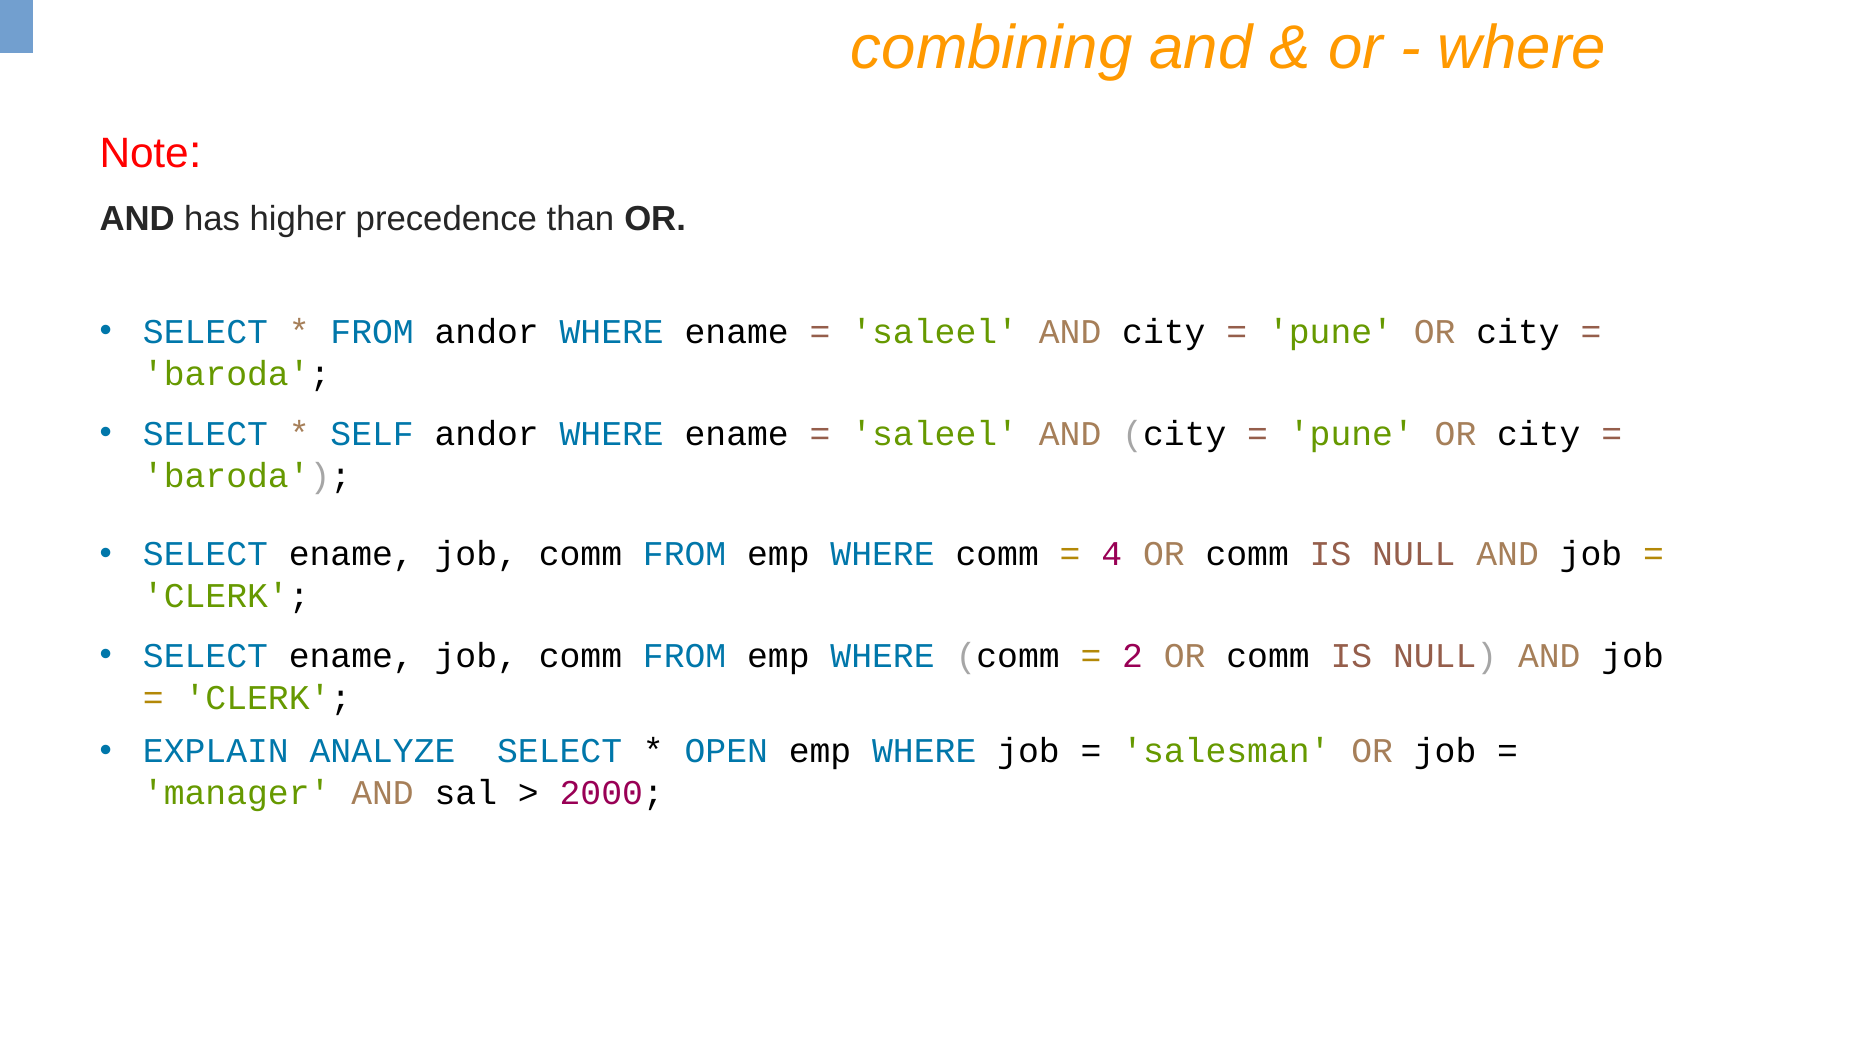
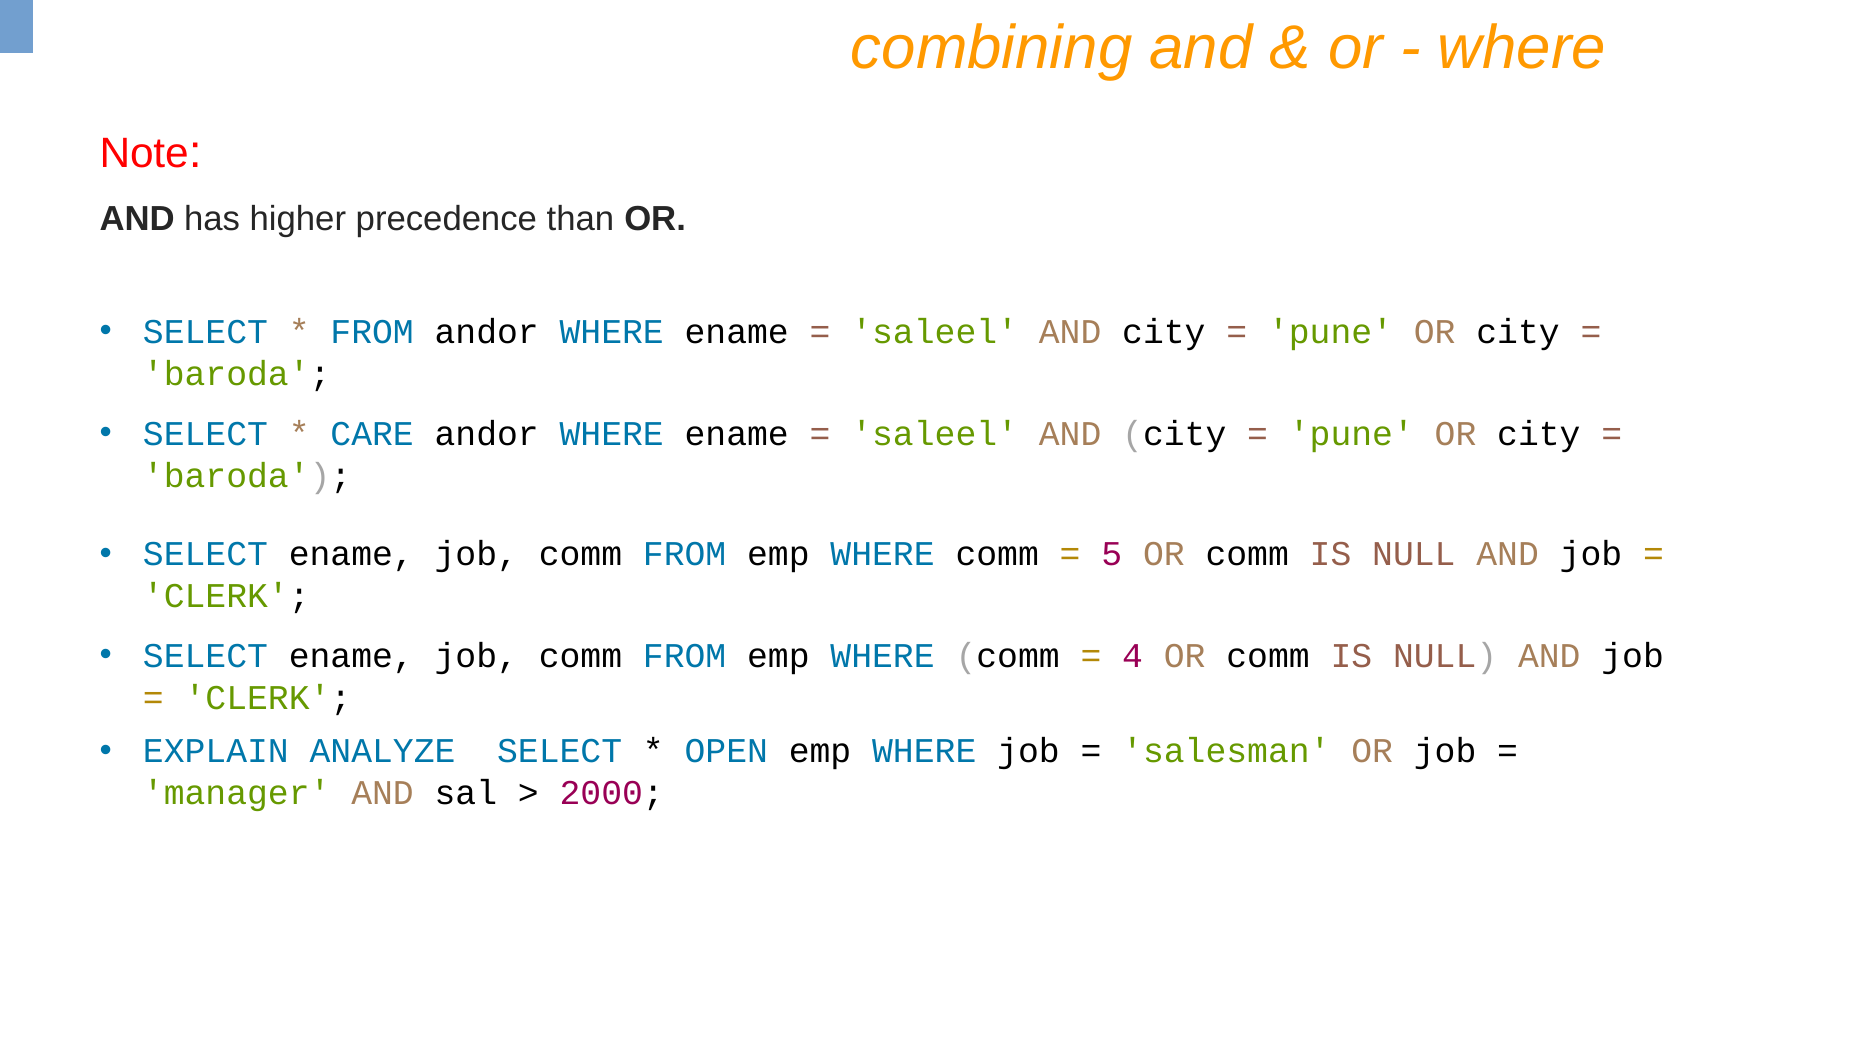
SELF: SELF -> CARE (372, 434)
4: 4 -> 5 (1112, 554)
2: 2 -> 4 (1133, 656)
